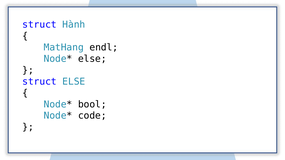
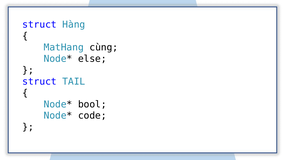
Hành: Hành -> Hàng (74, 25)
endl: endl -> cùng (104, 47)
struct ELSE: ELSE -> TAIL (74, 82)
